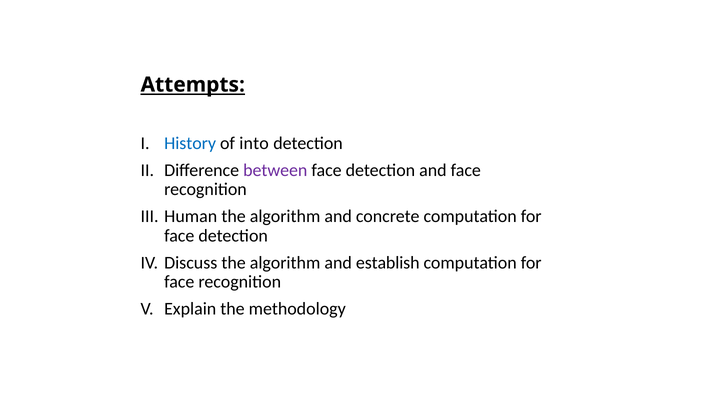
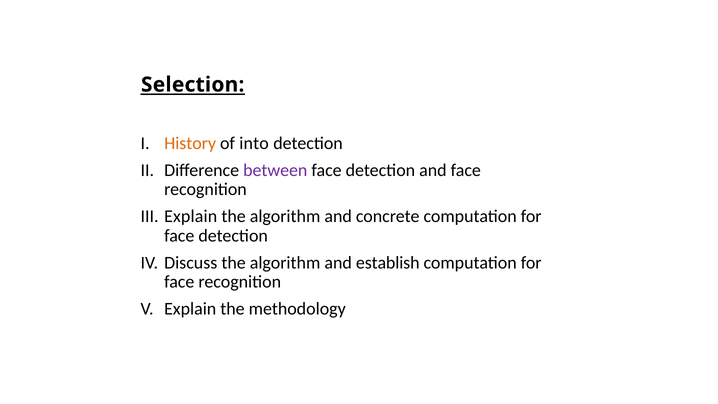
Attempts: Attempts -> Selection (193, 85)
History colour: blue -> orange (190, 143)
Human: Human -> Explain (191, 216)
